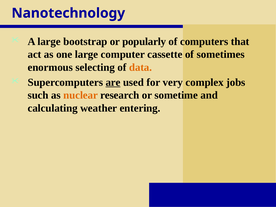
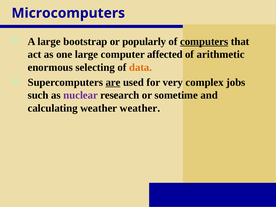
Nanotechnology: Nanotechnology -> Microcomputers (68, 13)
computers underline: none -> present (204, 41)
cassette: cassette -> affected (165, 54)
sometimes: sometimes -> arithmetic (221, 54)
nuclear colour: orange -> purple (81, 95)
weather entering: entering -> weather (140, 108)
